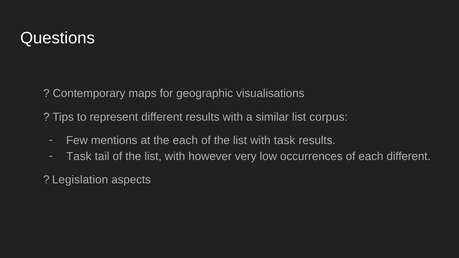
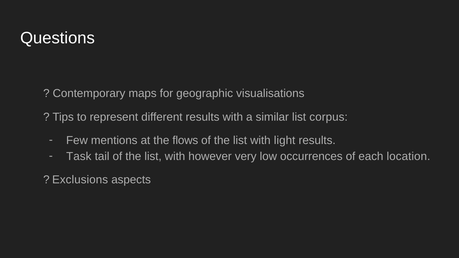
the each: each -> flows (185, 141)
with task: task -> light (285, 141)
each different: different -> location (408, 156)
Legislation: Legislation -> Exclusions (80, 180)
